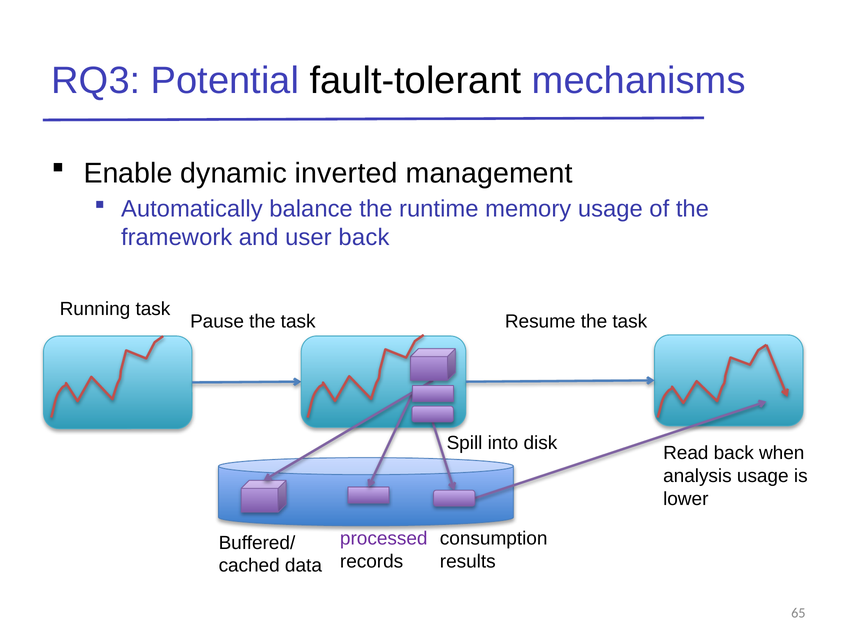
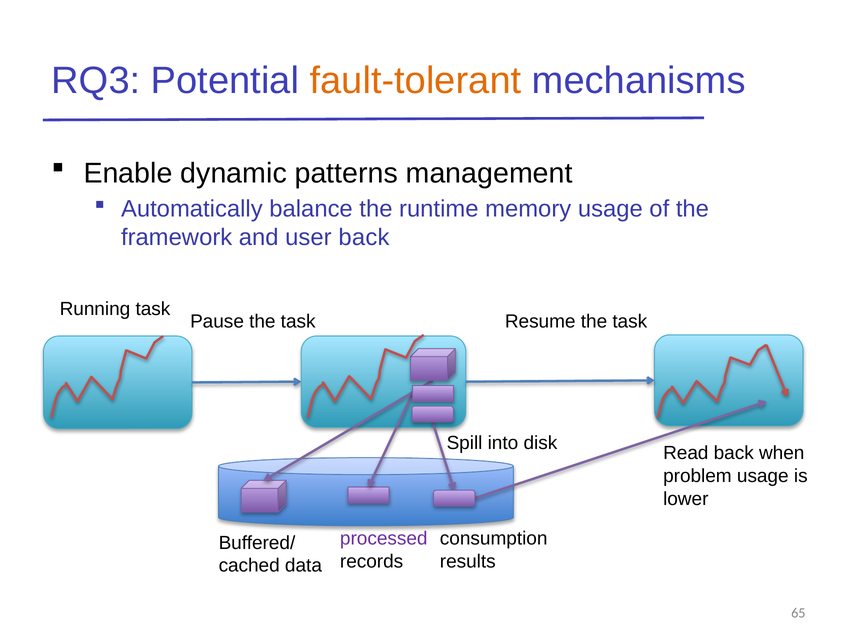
fault-tolerant colour: black -> orange (415, 81)
inverted: inverted -> patterns (346, 173)
analysis: analysis -> problem (697, 477)
